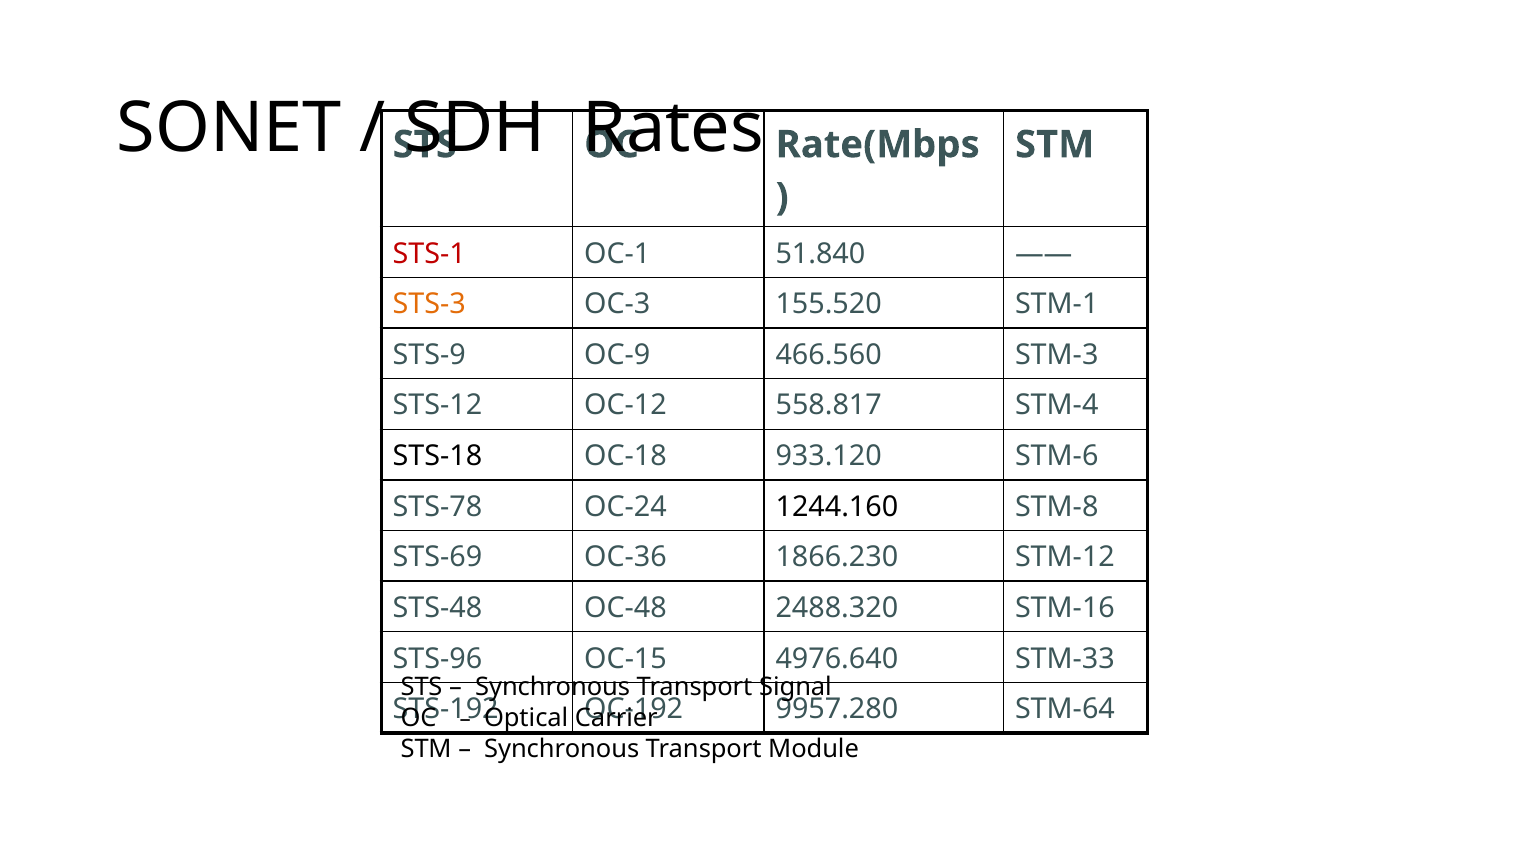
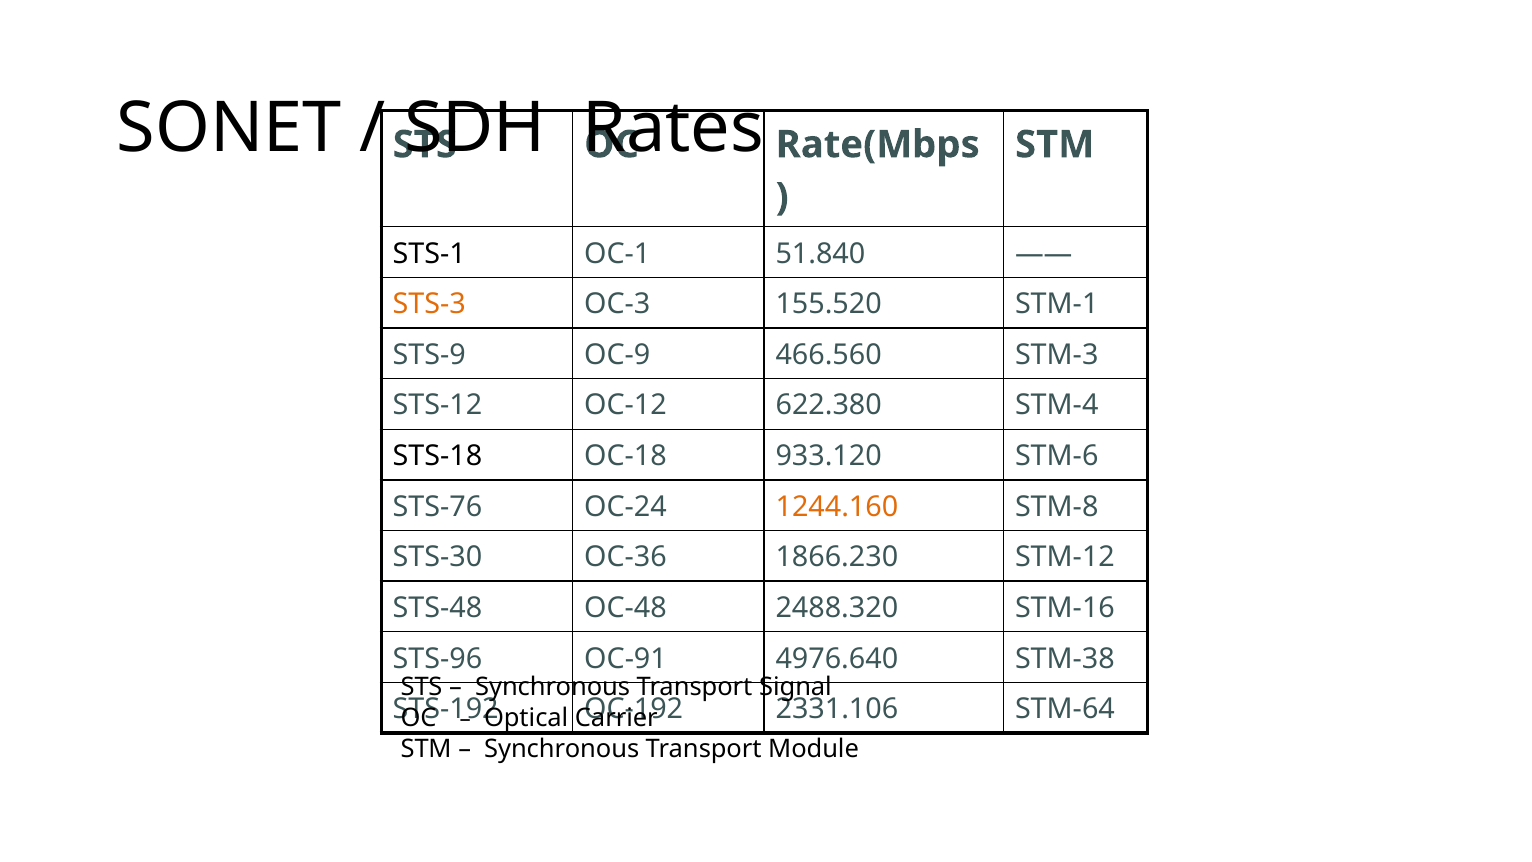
STS-1 colour: red -> black (429, 254)
558.817: 558.817 -> 622.380 (829, 405)
STS-78: STS-78 -> STS-76 (437, 507)
1244.160 colour: black -> orange (837, 507)
STS-69: STS-69 -> STS-30 (437, 557)
OC-15: OC-15 -> OC-91 (626, 658)
STM-33: STM-33 -> STM-38 (1065, 658)
9957.280: 9957.280 -> 2331.106 (837, 709)
